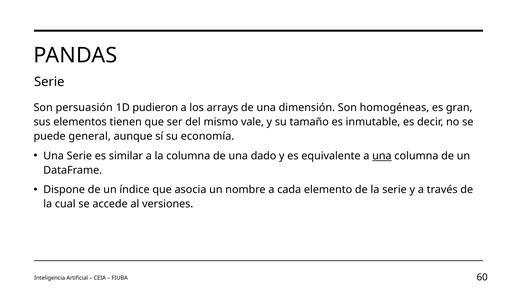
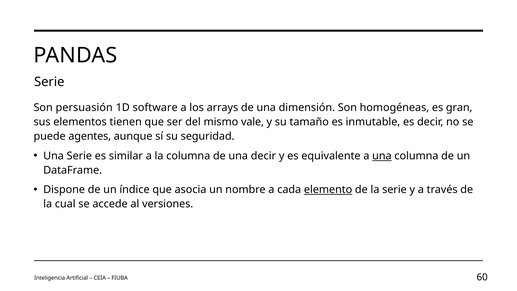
pudieron: pudieron -> software (155, 108)
general: general -> agentes (90, 136)
economía: economía -> seguridad (208, 136)
una dado: dado -> decir (263, 156)
elemento underline: none -> present (328, 190)
